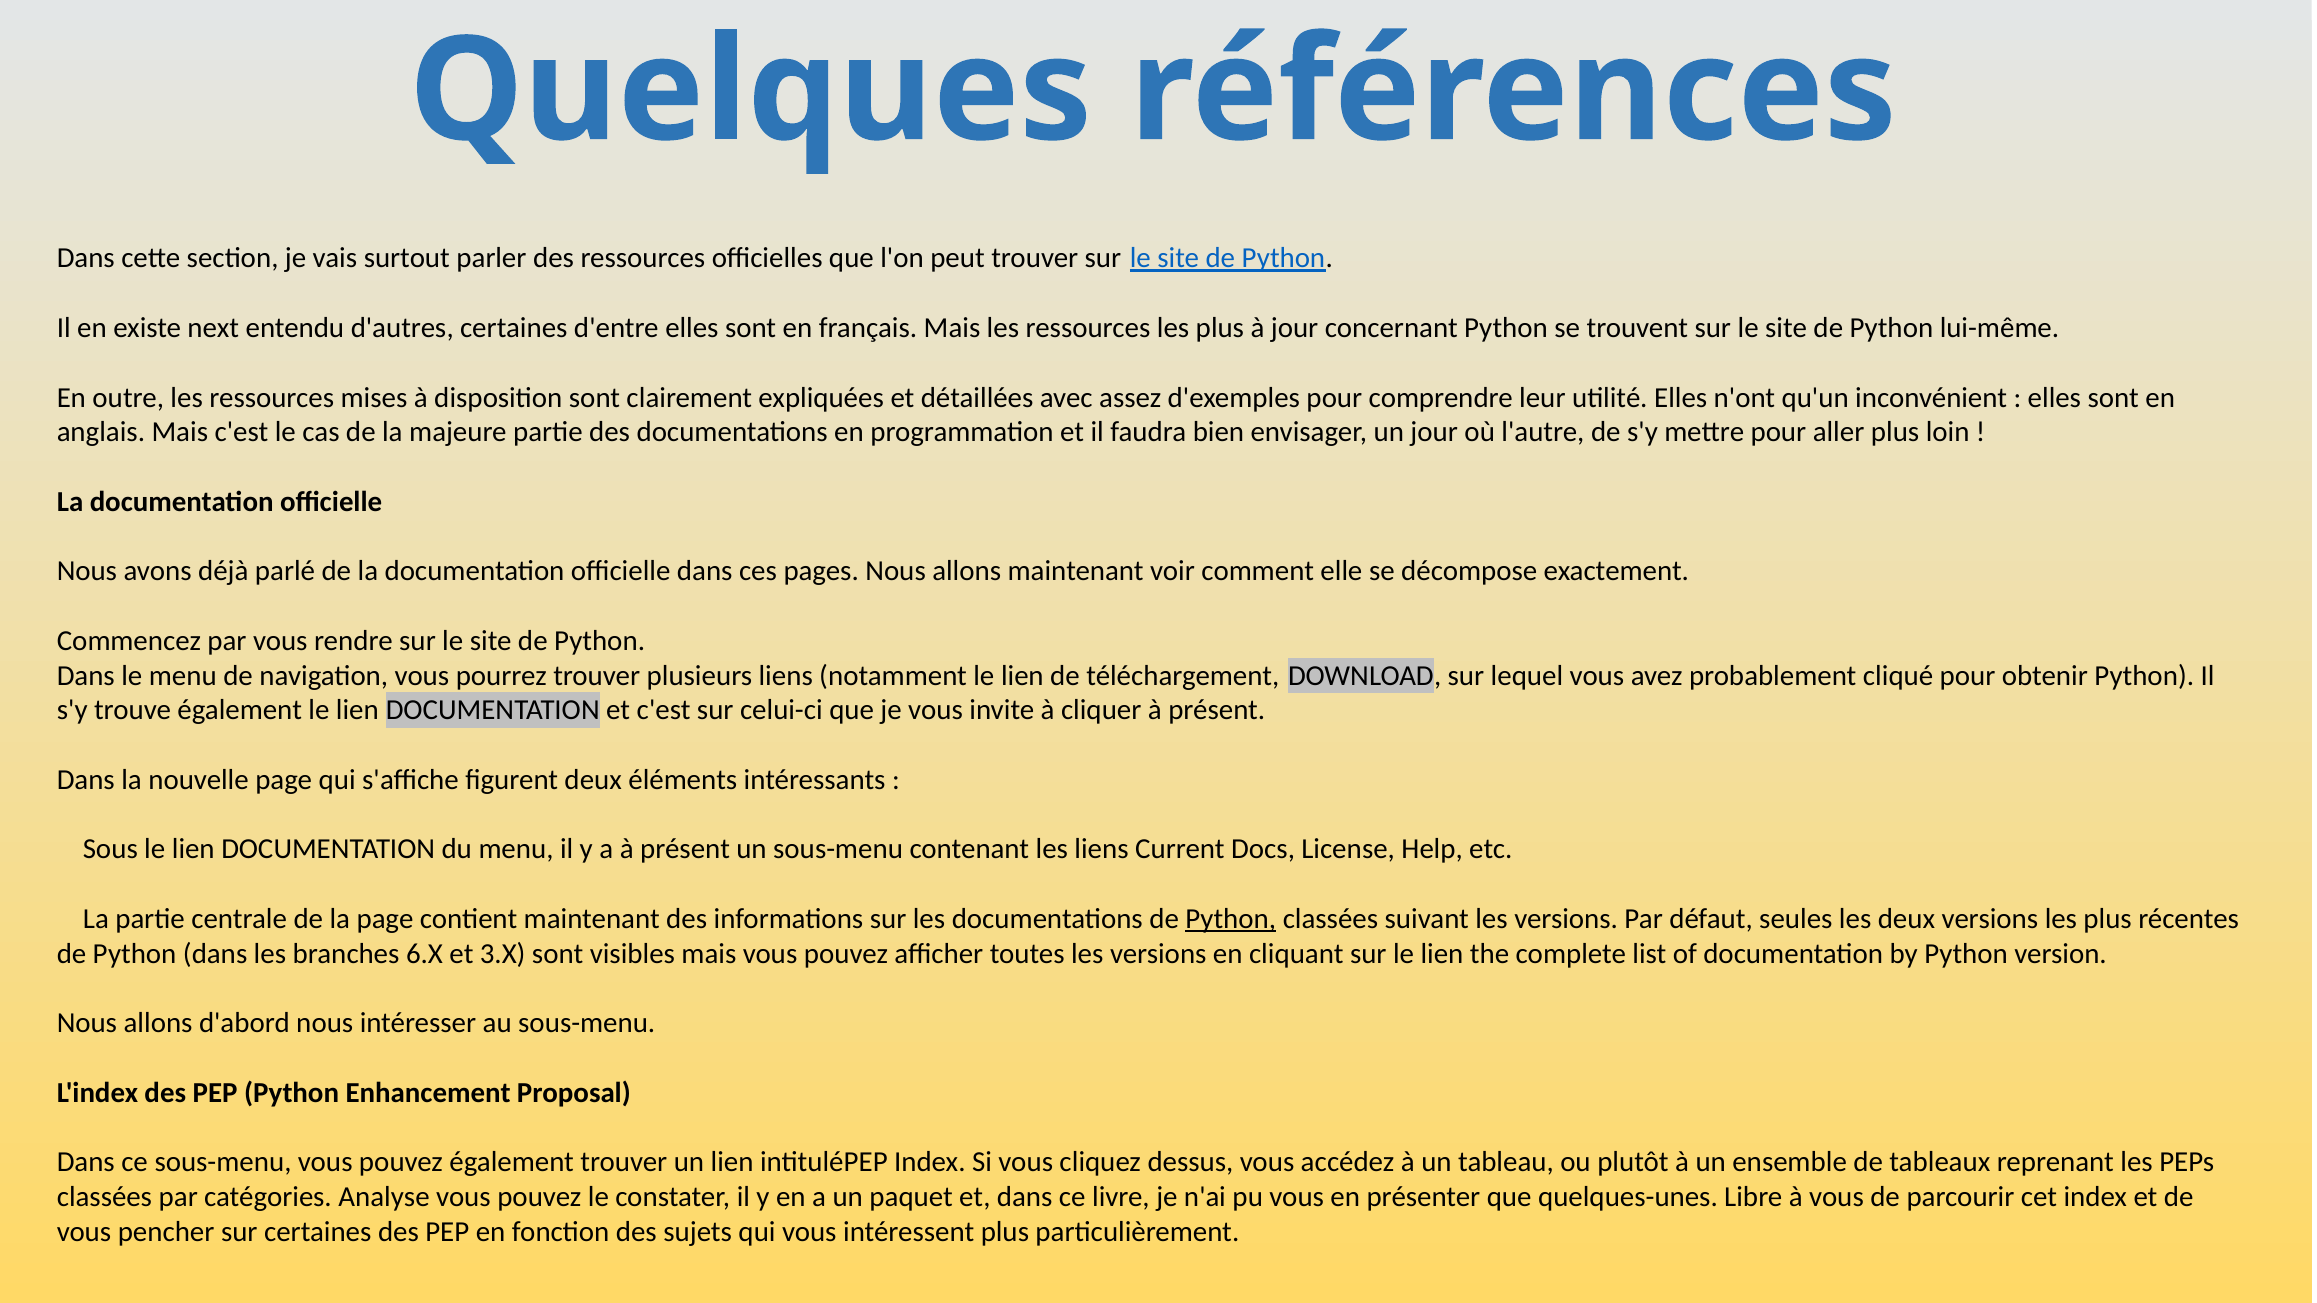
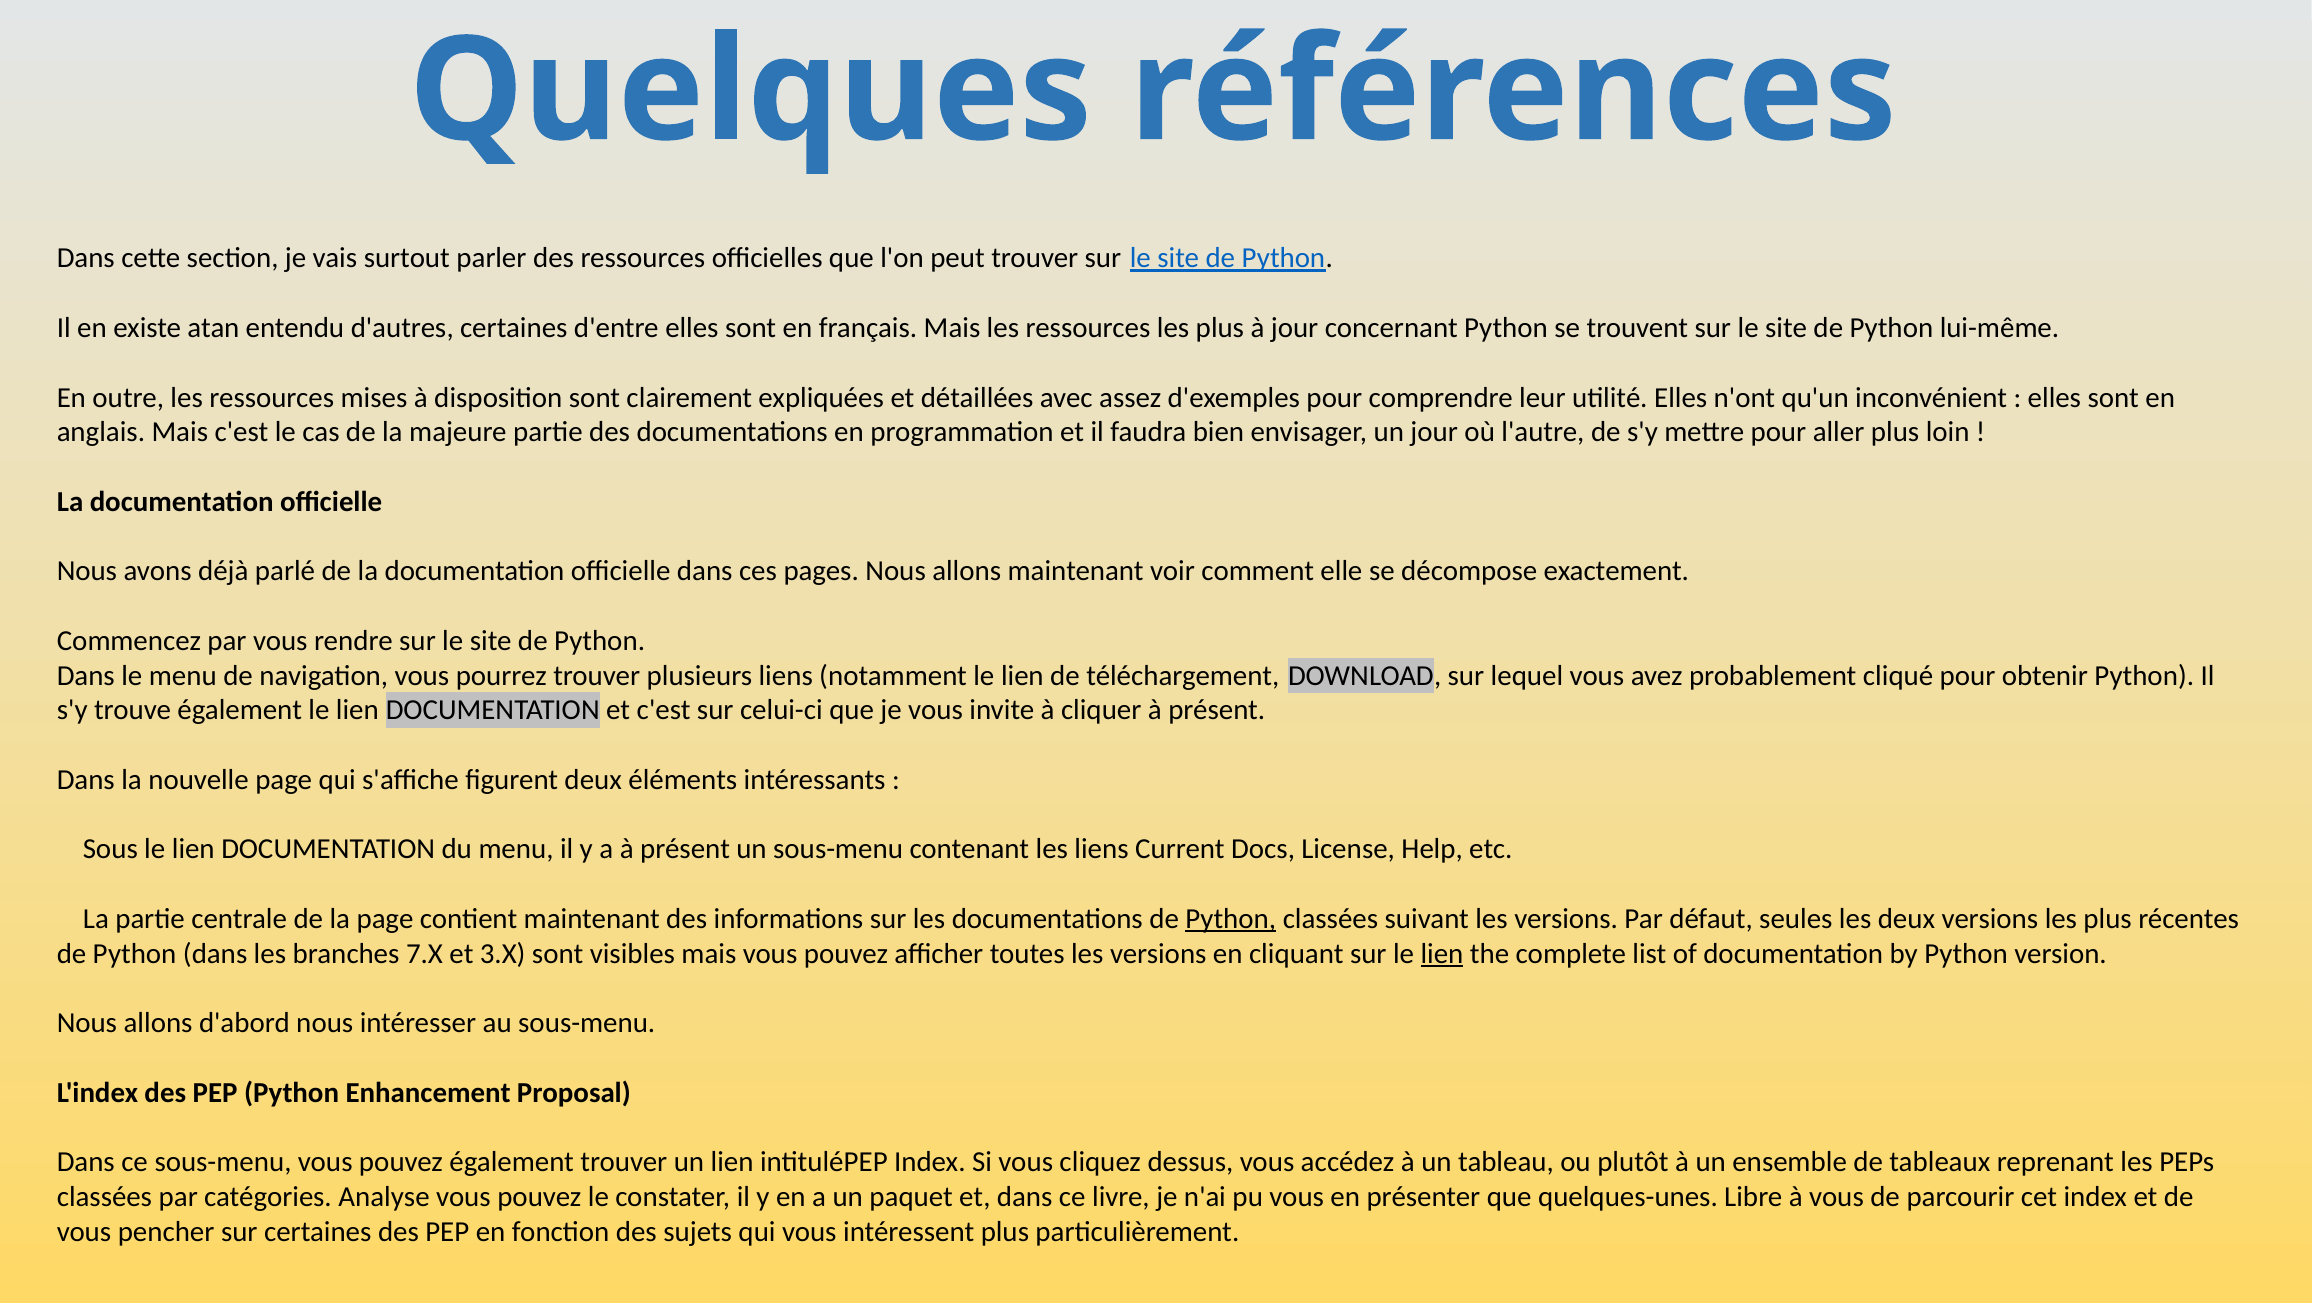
next: next -> atan (213, 328)
6.X: 6.X -> 7.X (425, 954)
lien underline: none -> present (1442, 954)
